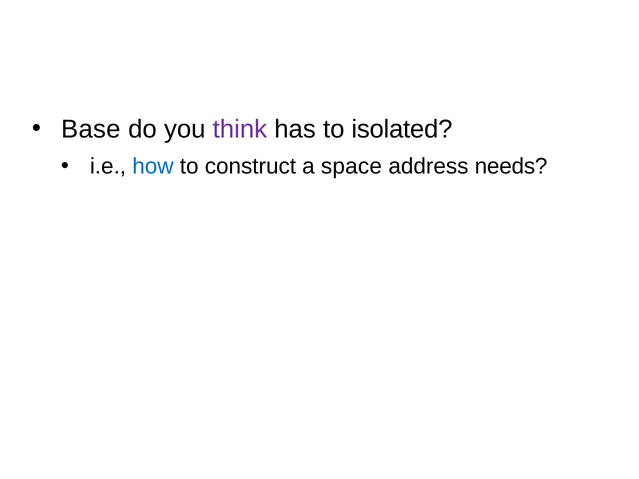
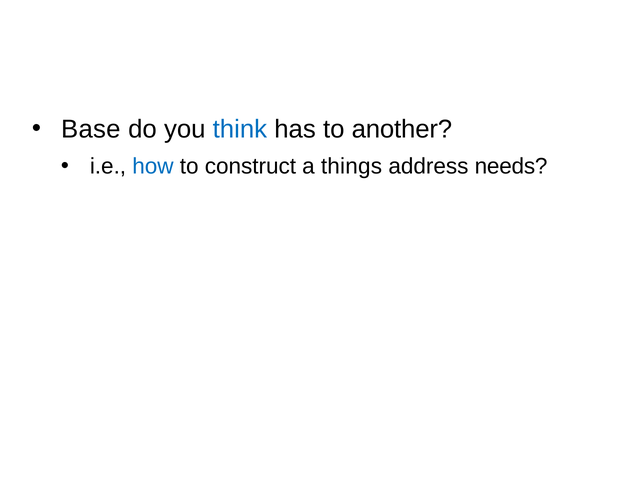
think colour: purple -> blue (240, 129)
isolated: isolated -> another (402, 129)
space: space -> things (351, 166)
